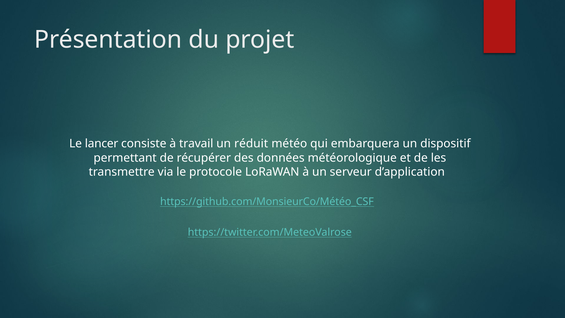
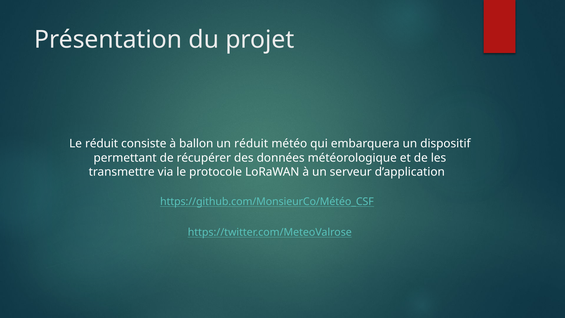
Le lancer: lancer -> réduit (102, 144)
travail: travail -> ballon (196, 144)
